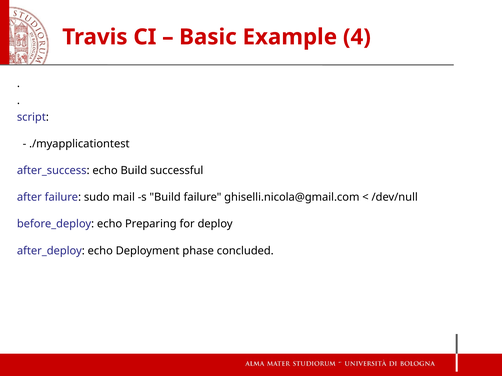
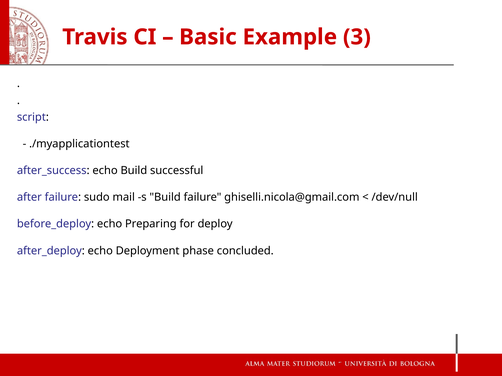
4: 4 -> 3 (357, 37)
